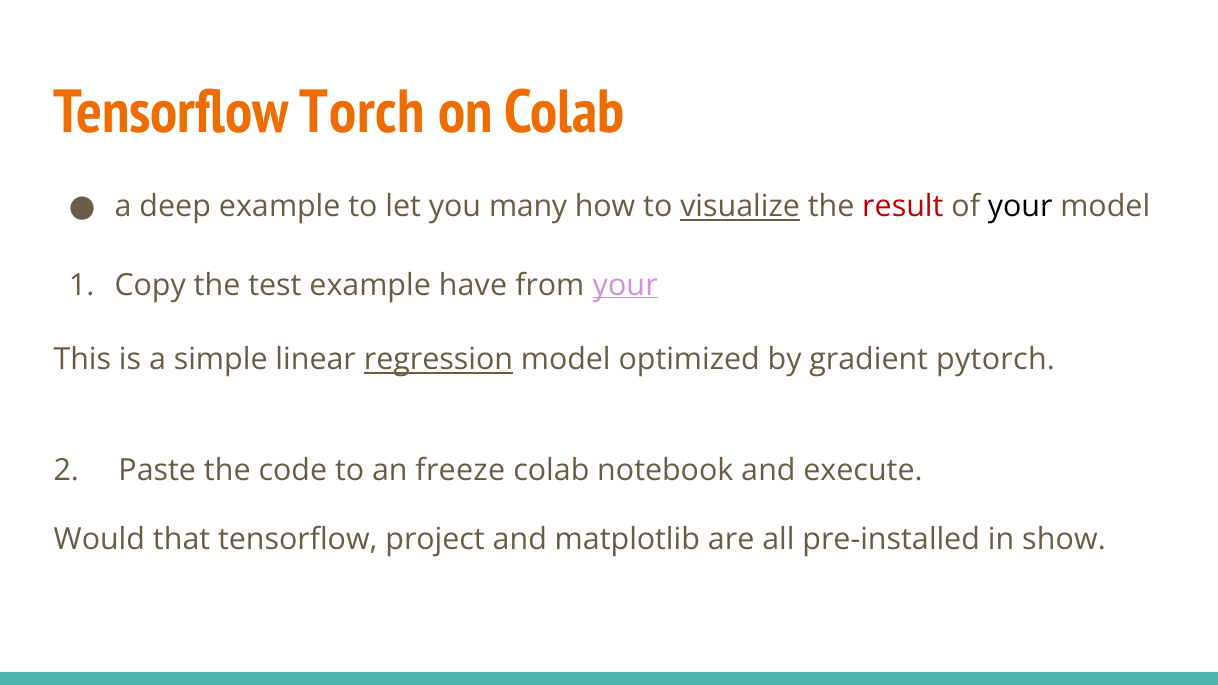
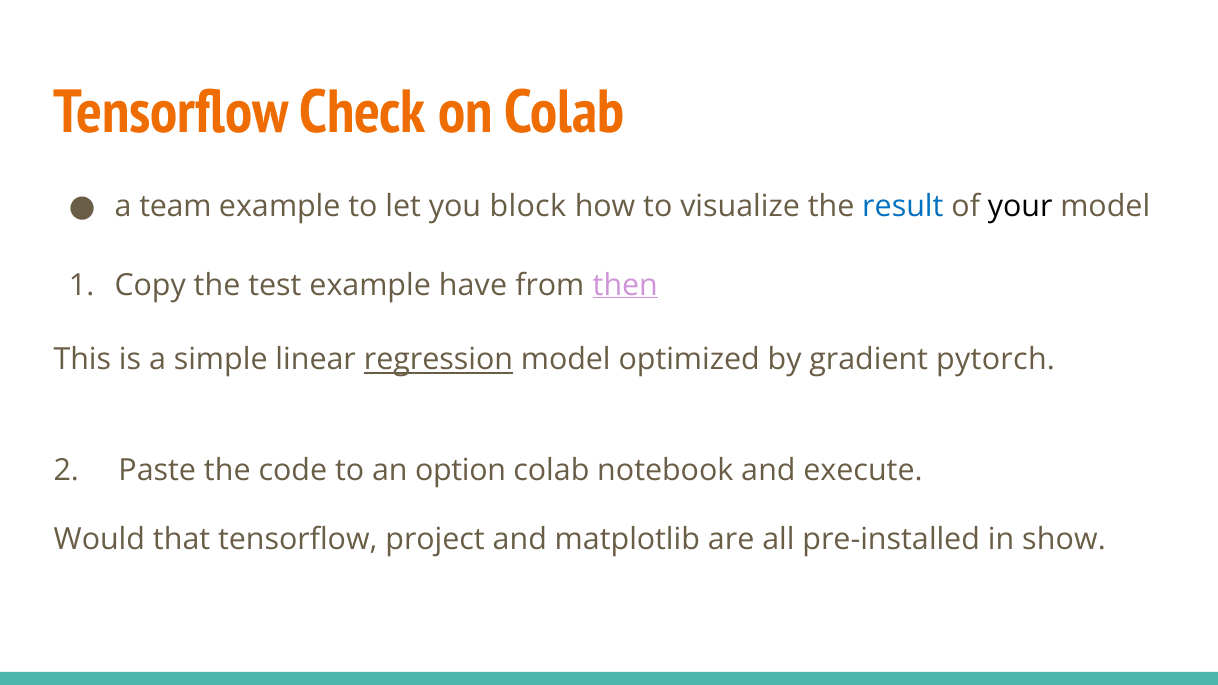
Torch: Torch -> Check (363, 112)
deep: deep -> team (175, 207)
many: many -> block (528, 207)
visualize underline: present -> none (740, 207)
result colour: red -> blue (903, 207)
from your: your -> then (625, 286)
freeze: freeze -> option (461, 471)
